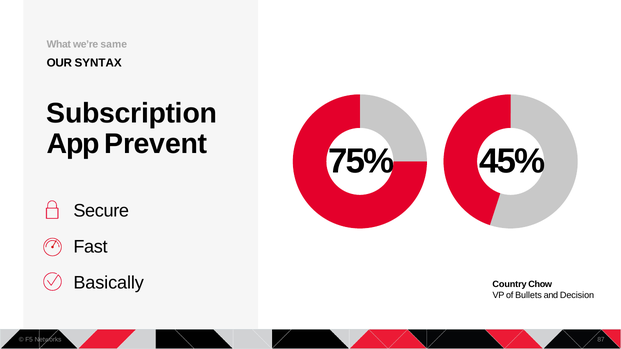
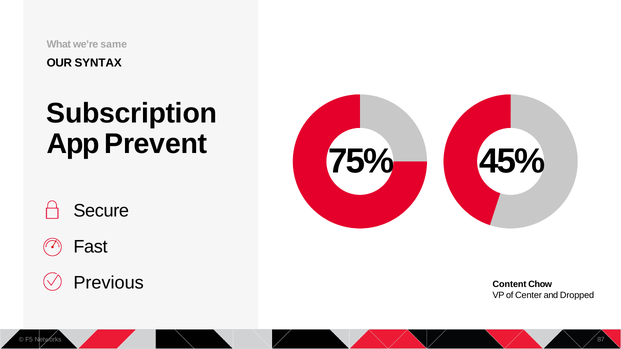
Basically: Basically -> Previous (109, 283)
Country: Country -> Content (510, 285)
Bullets: Bullets -> Center (529, 296)
Decision: Decision -> Dropped (577, 296)
